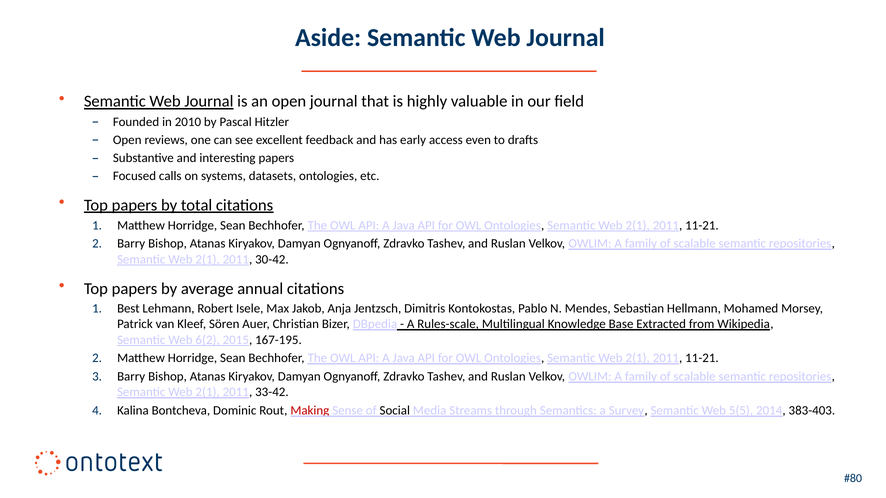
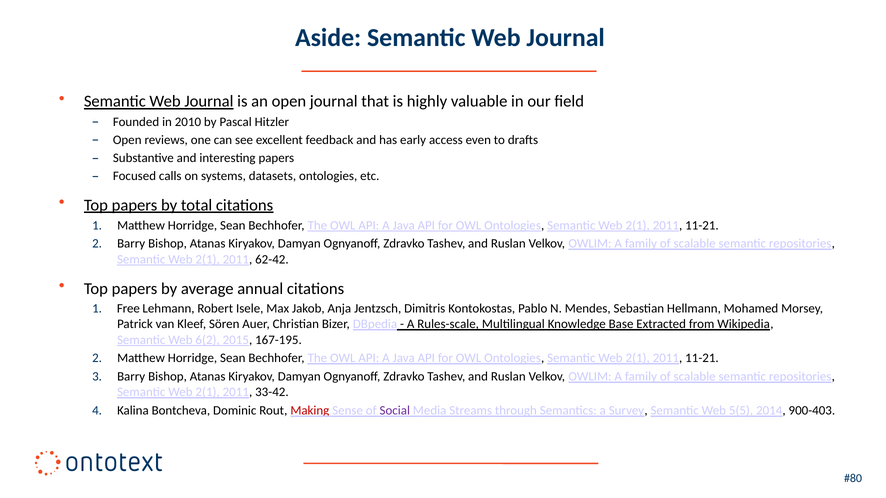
30-42: 30-42 -> 62-42 (272, 260)
Best: Best -> Free (128, 309)
Social colour: black -> purple (395, 411)
383-403: 383-403 -> 900-403 (812, 411)
